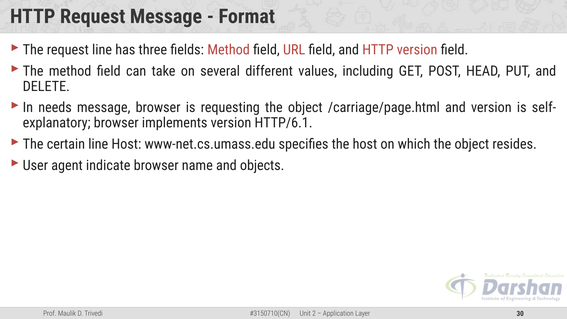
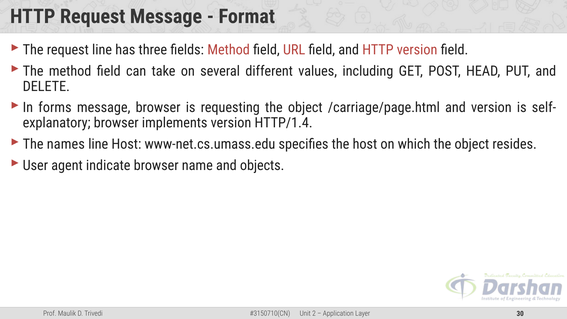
needs: needs -> forms (55, 108)
HTTP/6.1: HTTP/6.1 -> HTTP/1.4 (284, 123)
certain: certain -> names (66, 144)
